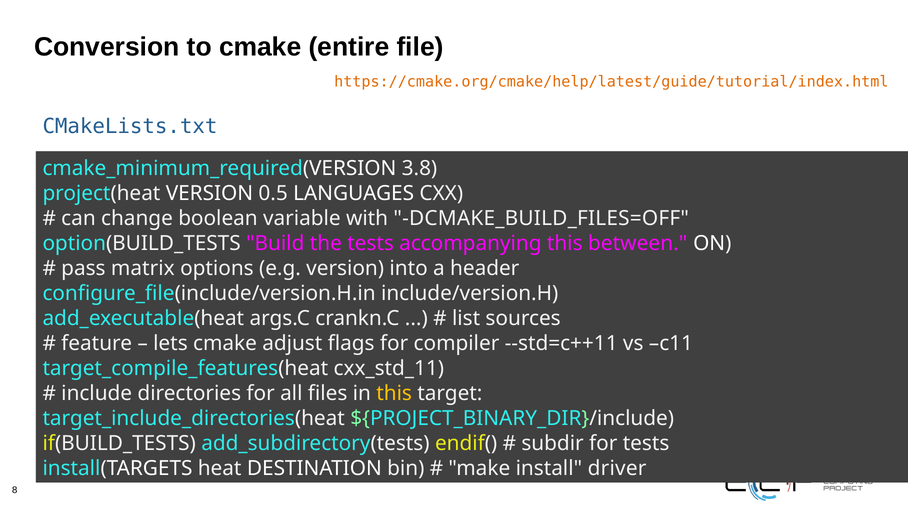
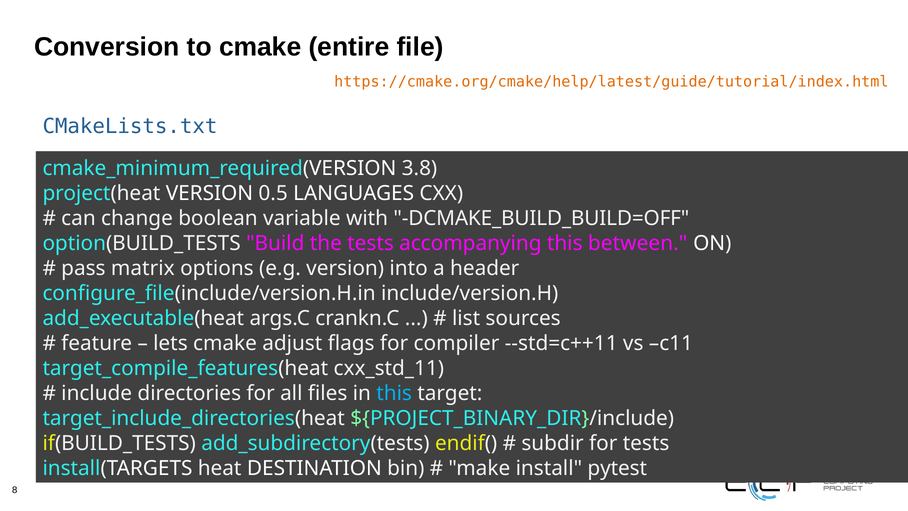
DCMAKE_BUILD_FILES=OFF: DCMAKE_BUILD_FILES=OFF -> DCMAKE_BUILD_BUILD=OFF (541, 218)
this colour: yellow -> light blue (394, 393)
driver: driver -> pytest (617, 468)
